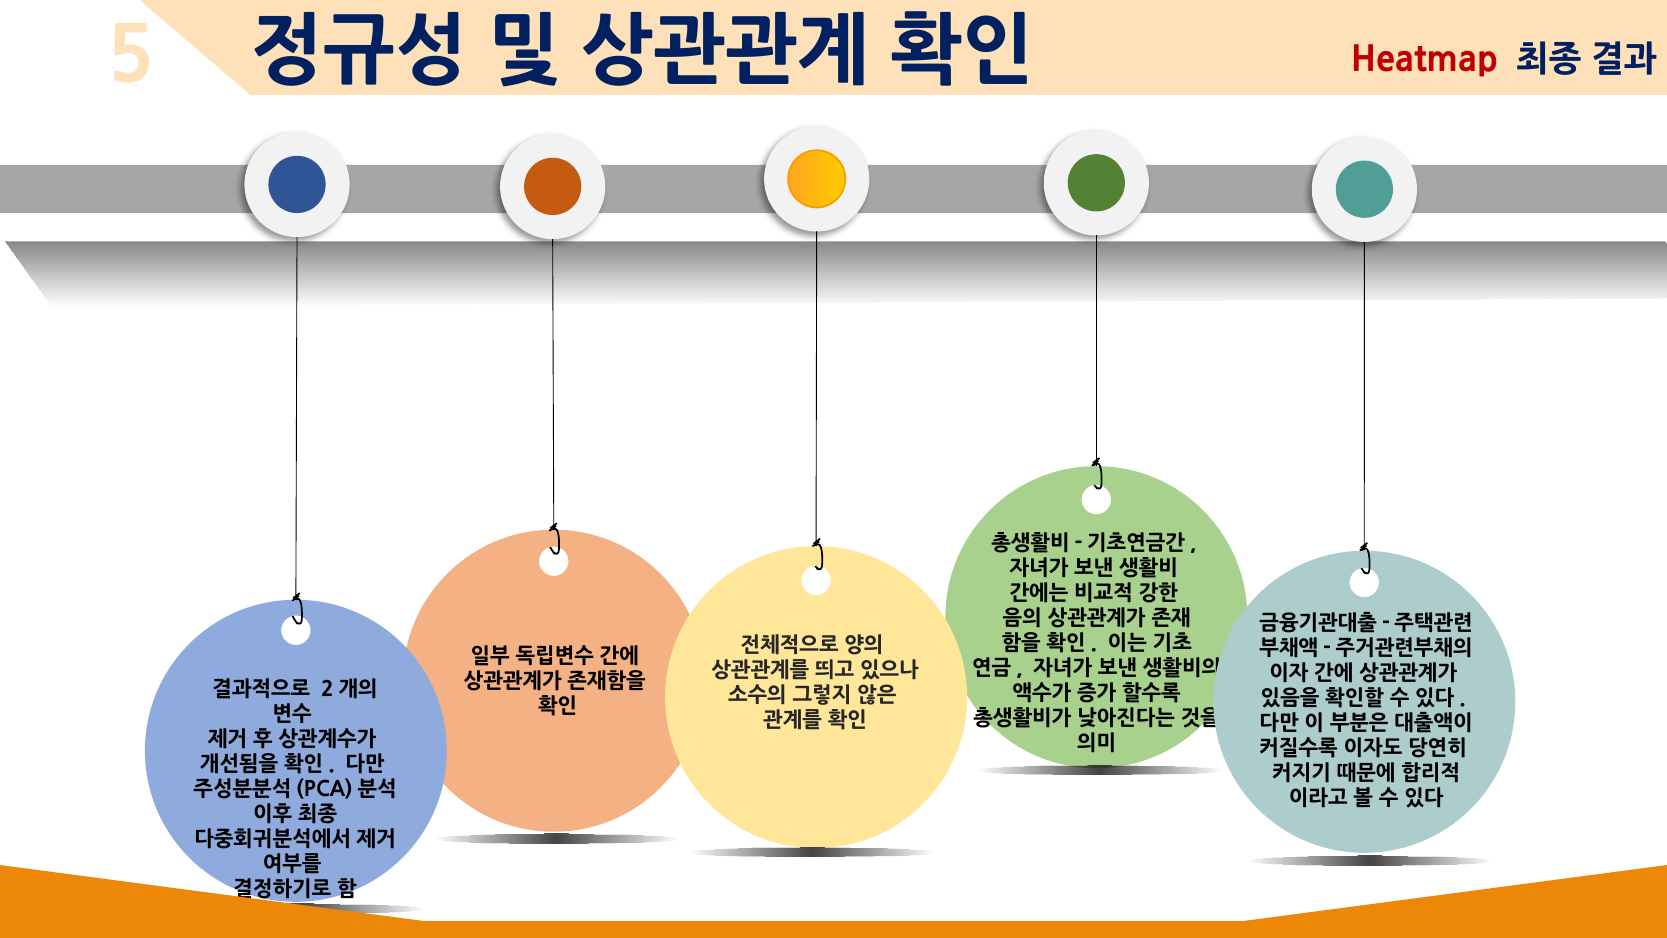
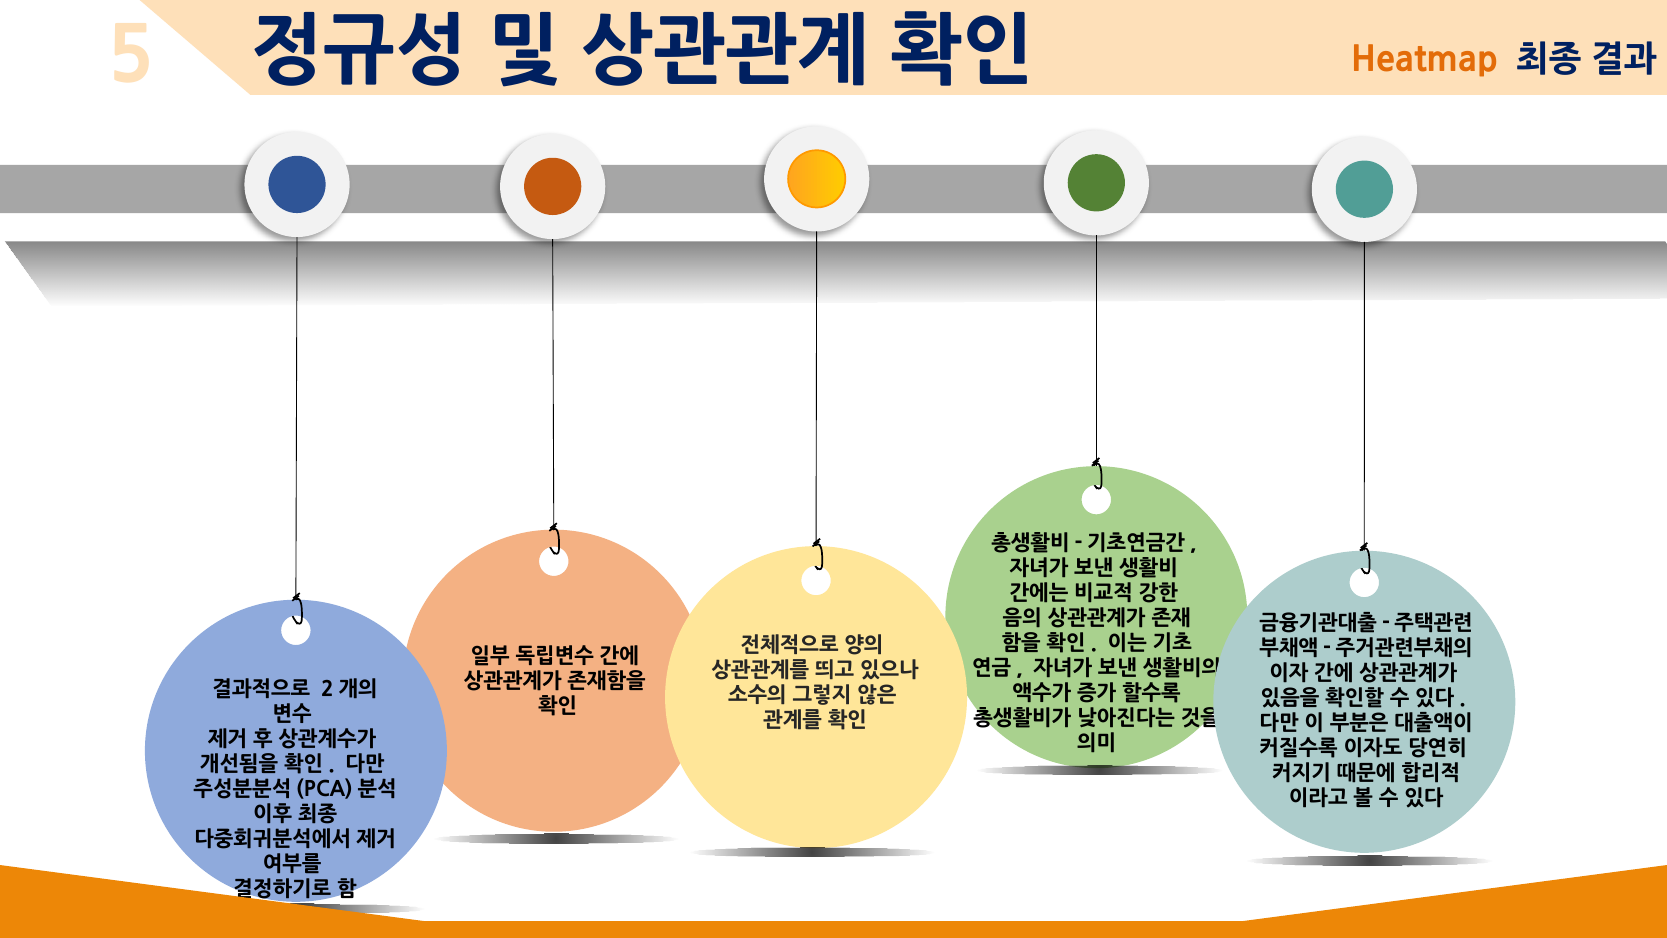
Heatmap colour: red -> orange (1425, 60)
